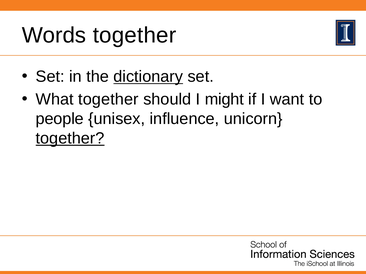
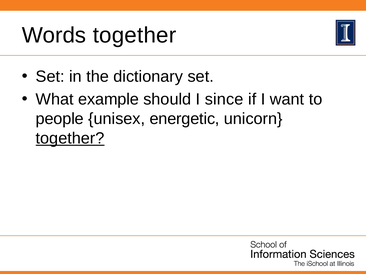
dictionary underline: present -> none (148, 77)
What together: together -> example (109, 100)
might: might -> since (224, 100)
influence: influence -> energetic (185, 119)
